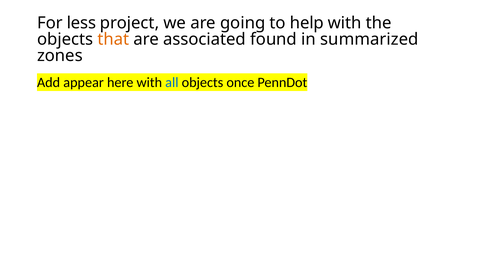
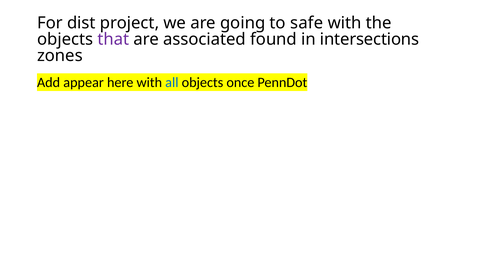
less: less -> dist (81, 23)
help: help -> safe (307, 23)
that colour: orange -> purple (113, 39)
summarized: summarized -> intersections (370, 39)
